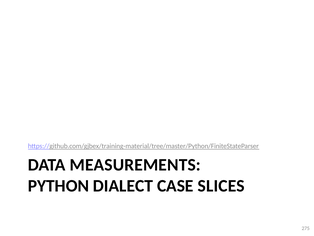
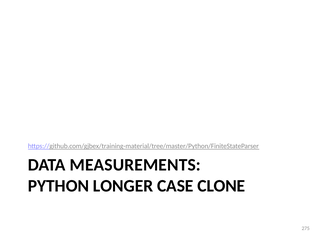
DIALECT: DIALECT -> LONGER (123, 186)
SLICES: SLICES -> CLONE (221, 186)
